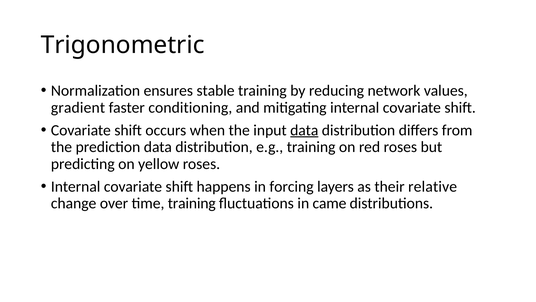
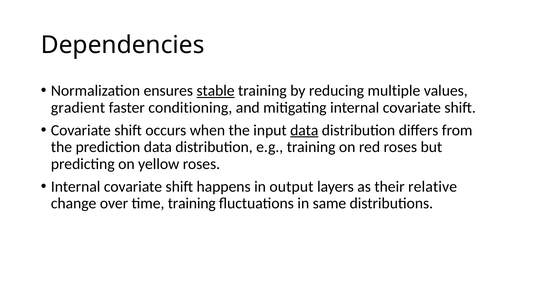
Trigonometric: Trigonometric -> Dependencies (123, 45)
stable underline: none -> present (216, 91)
network: network -> multiple (394, 91)
forcing: forcing -> output (291, 186)
came: came -> same (329, 203)
